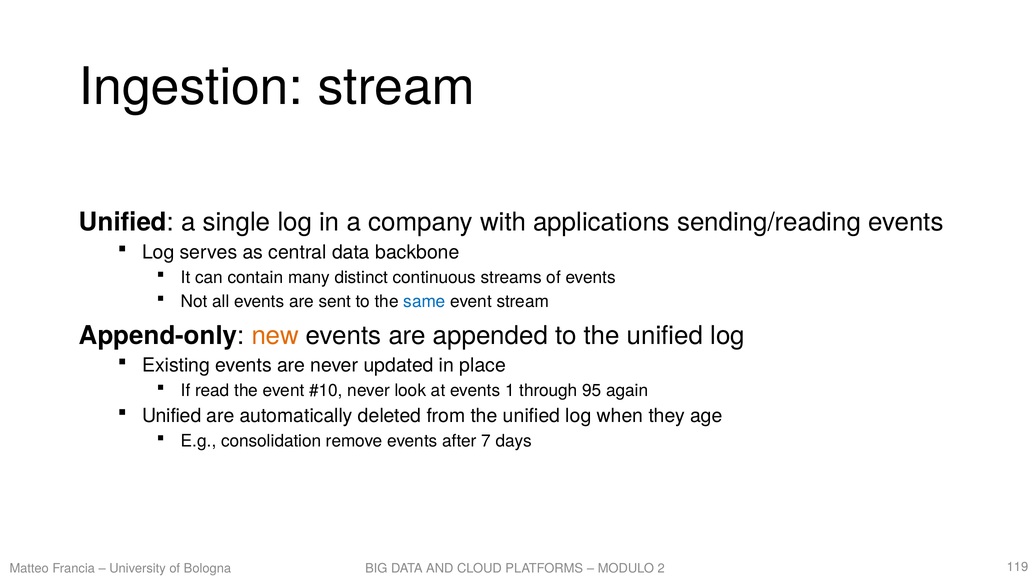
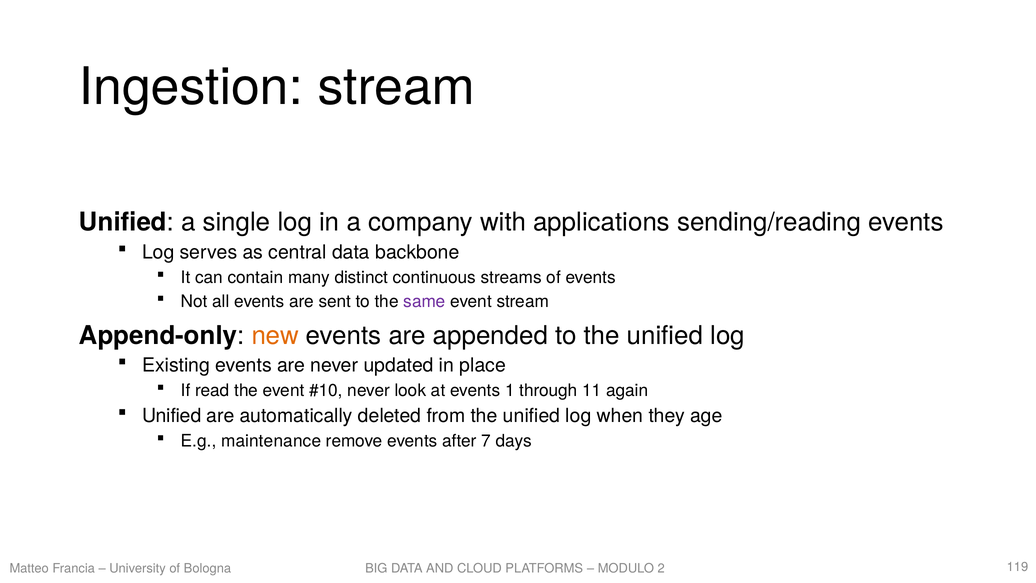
same colour: blue -> purple (424, 301)
95: 95 -> 11 (592, 390)
consolidation: consolidation -> maintenance (271, 441)
